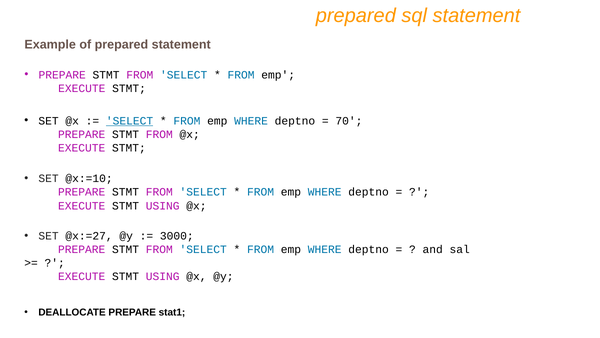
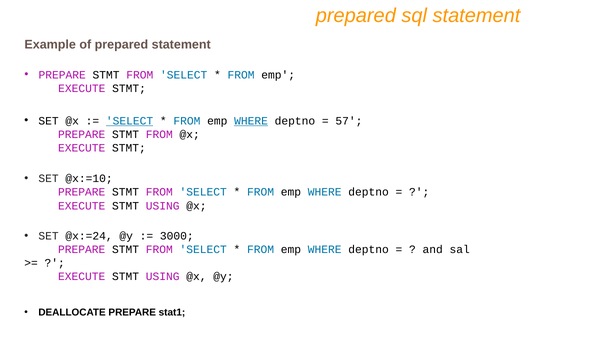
WHERE underline: none -> present (251, 121)
70: 70 -> 57 (349, 121)
@x:=27: @x:=27 -> @x:=24 (89, 236)
